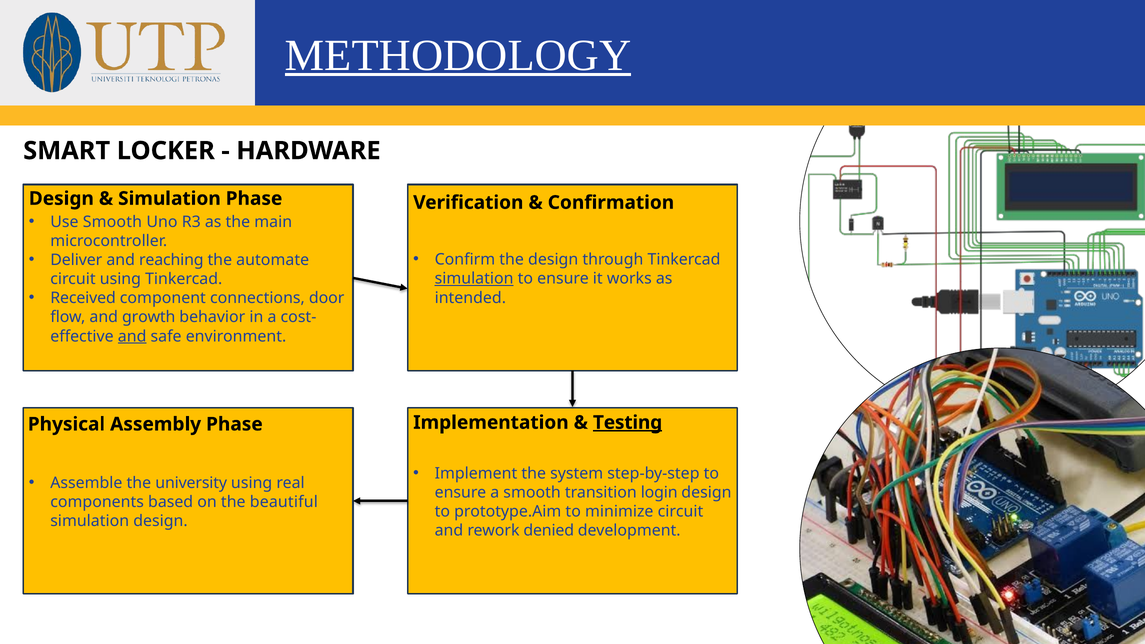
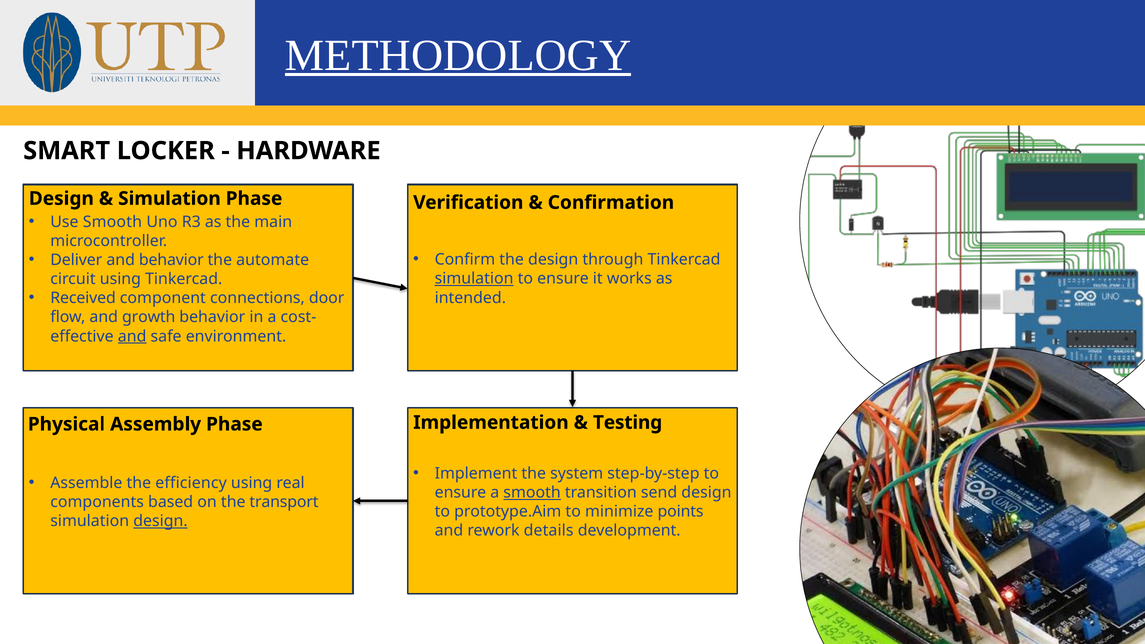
and reaching: reaching -> behavior (171, 260)
Testing underline: present -> none (628, 423)
university: university -> efficiency (191, 483)
smooth underline: none -> present (532, 493)
login: login -> send (659, 493)
beautiful: beautiful -> transport (284, 502)
minimize circuit: circuit -> points (681, 512)
design underline: none -> present (161, 521)
denied: denied -> details (549, 531)
